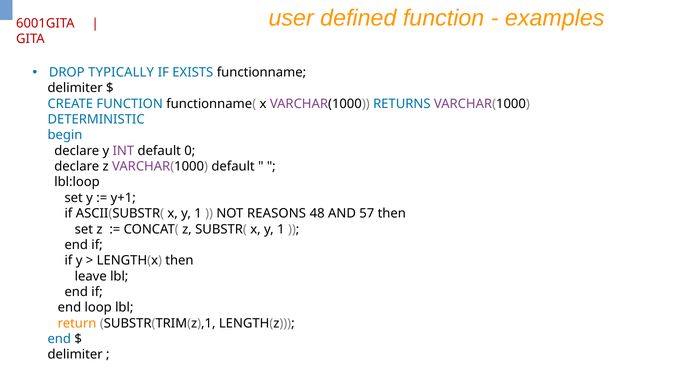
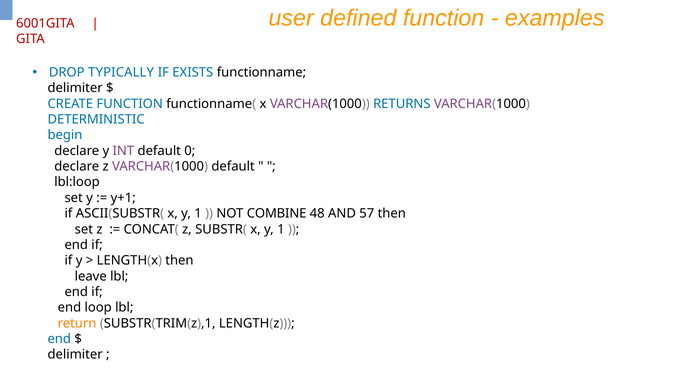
REASONS: REASONS -> COMBINE (277, 214)
